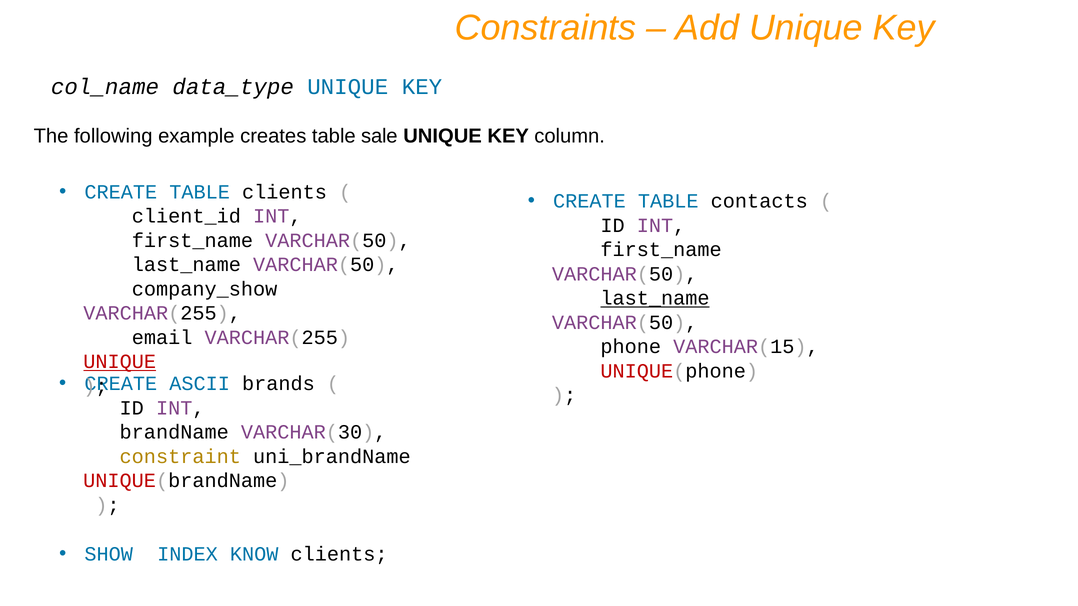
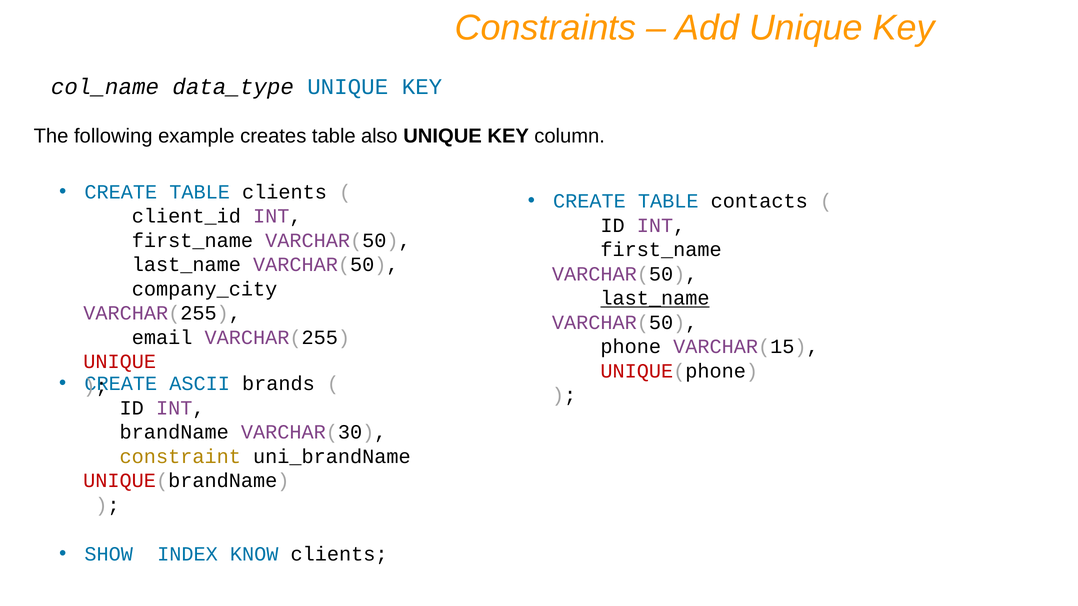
sale: sale -> also (379, 136)
company_show: company_show -> company_city (205, 289)
UNIQUE underline: present -> none (120, 362)
